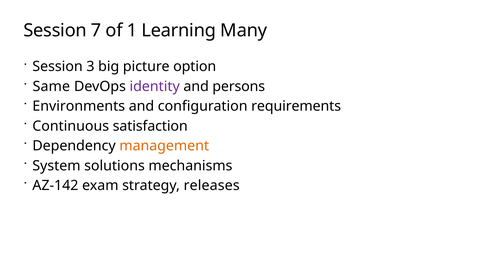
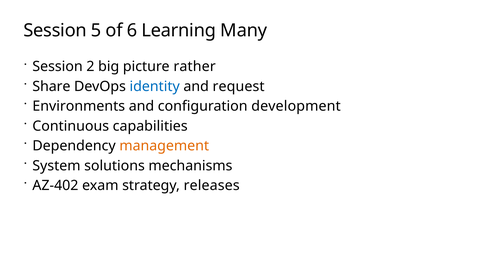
7: 7 -> 5 (96, 30)
1: 1 -> 6 (132, 30)
3: 3 -> 2 (90, 67)
option: option -> rather (195, 67)
Same: Same -> Share (51, 87)
identity colour: purple -> blue (155, 87)
persons: persons -> request (239, 87)
requirements: requirements -> development (296, 106)
satisfaction: satisfaction -> capabilities (150, 126)
AZ-142: AZ-142 -> AZ-402 (55, 186)
